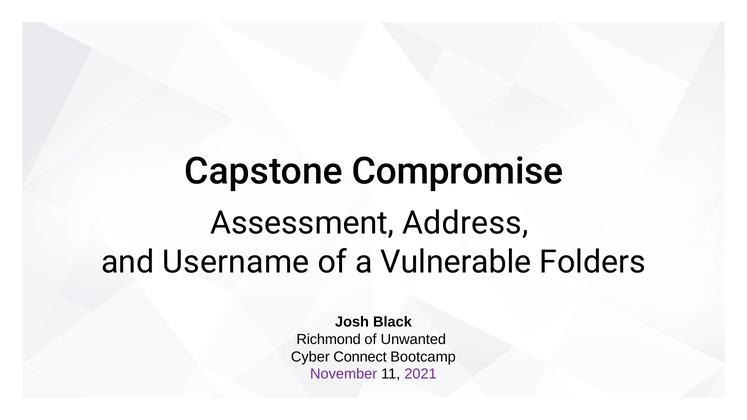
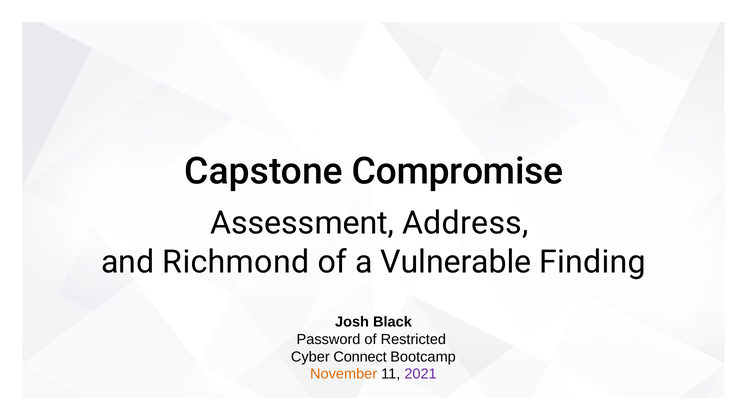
Username: Username -> Richmond (236, 262)
Folders: Folders -> Finding (593, 262)
Richmond: Richmond -> Password (329, 339)
Unwanted: Unwanted -> Restricted (413, 339)
November colour: purple -> orange (344, 374)
